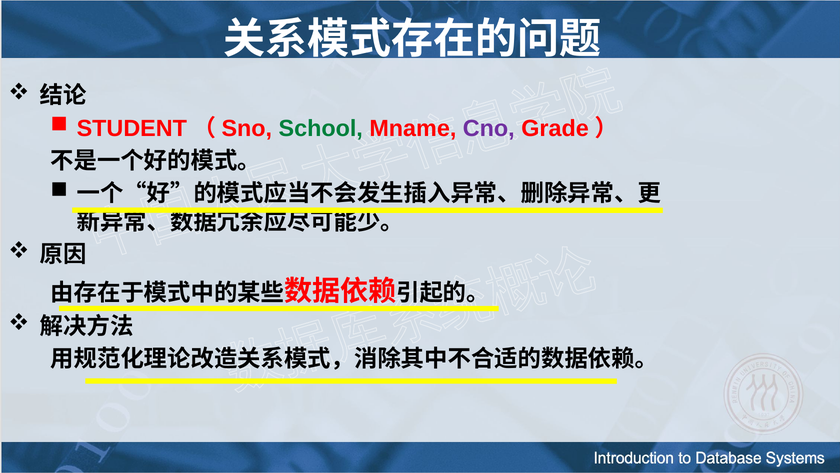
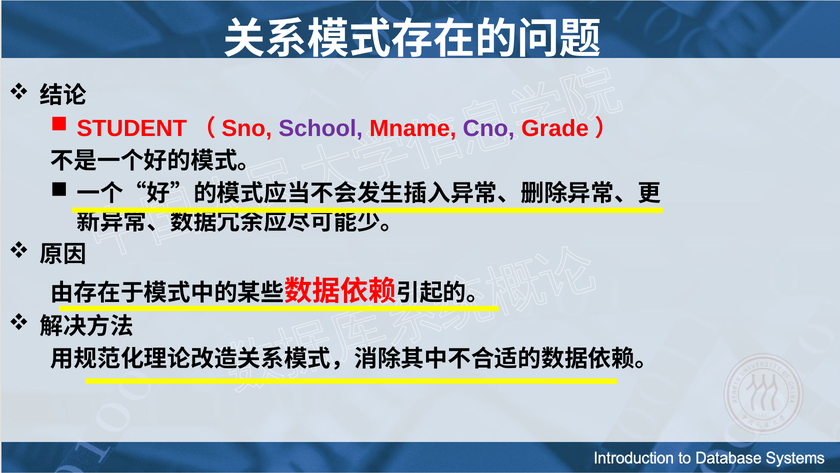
School colour: green -> purple (321, 128)
